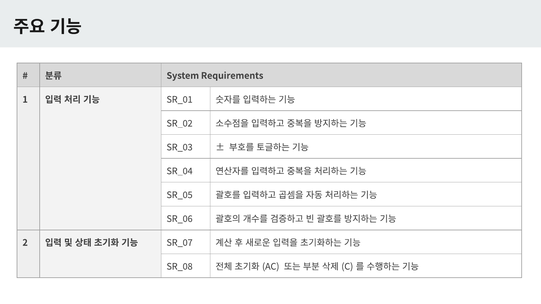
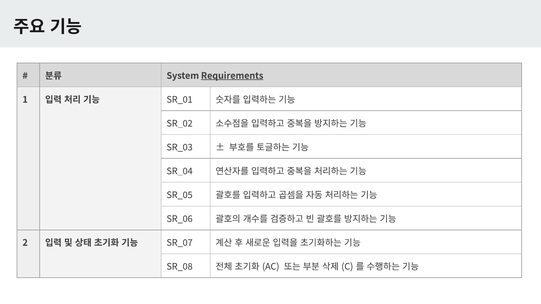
Requirements underline: none -> present (232, 76)
